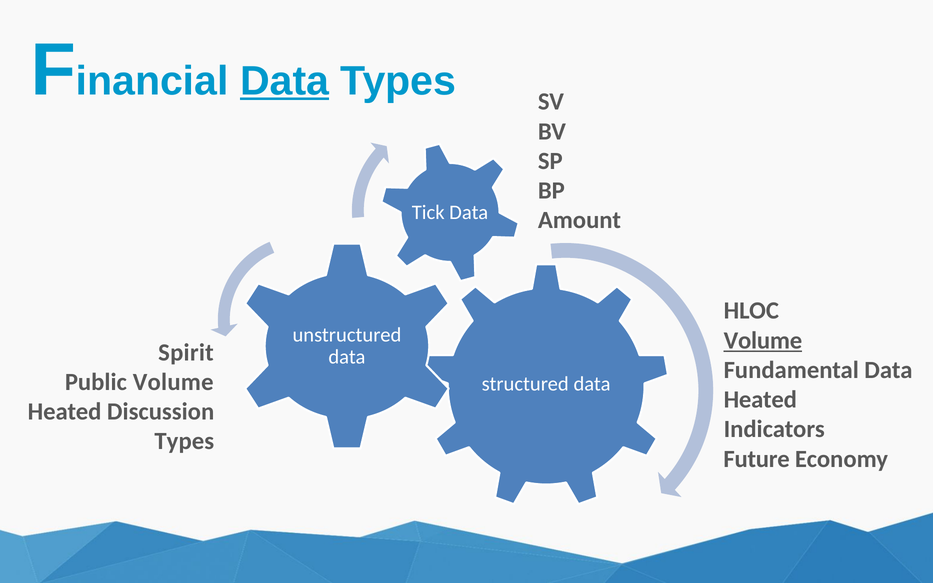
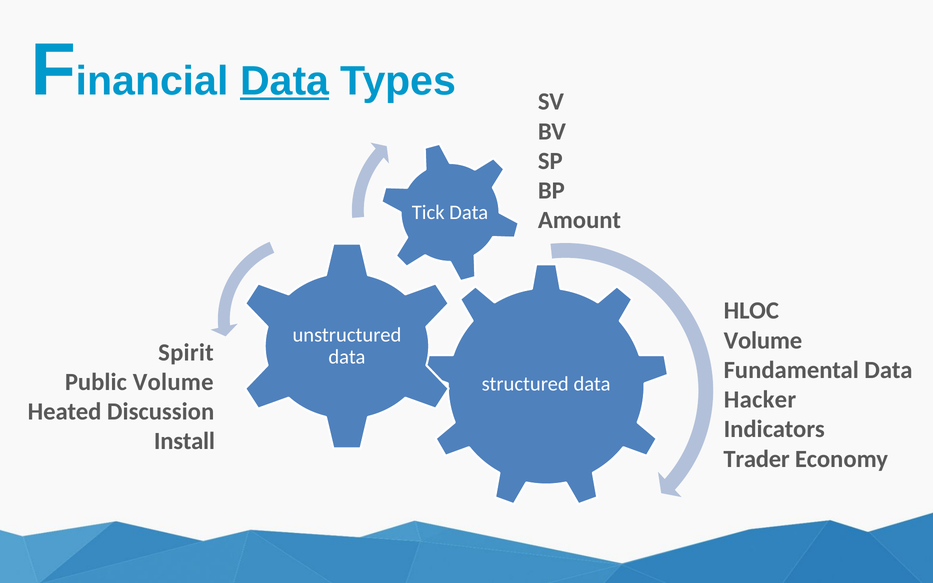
Volume underline: present -> none (763, 340)
Heated: Heated -> Hacker (760, 400)
Types: Types -> Install (184, 441)
Future: Future -> Trader (757, 459)
